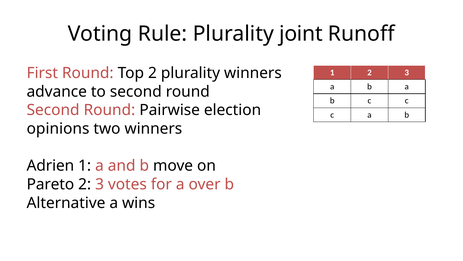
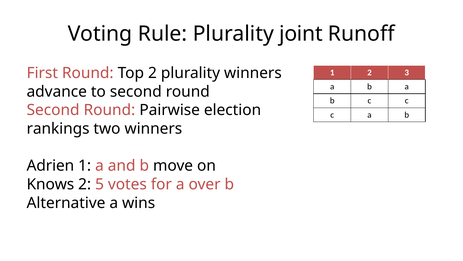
opinions: opinions -> rankings (58, 128)
Pareto: Pareto -> Knows (50, 184)
3: 3 -> 5 (100, 184)
